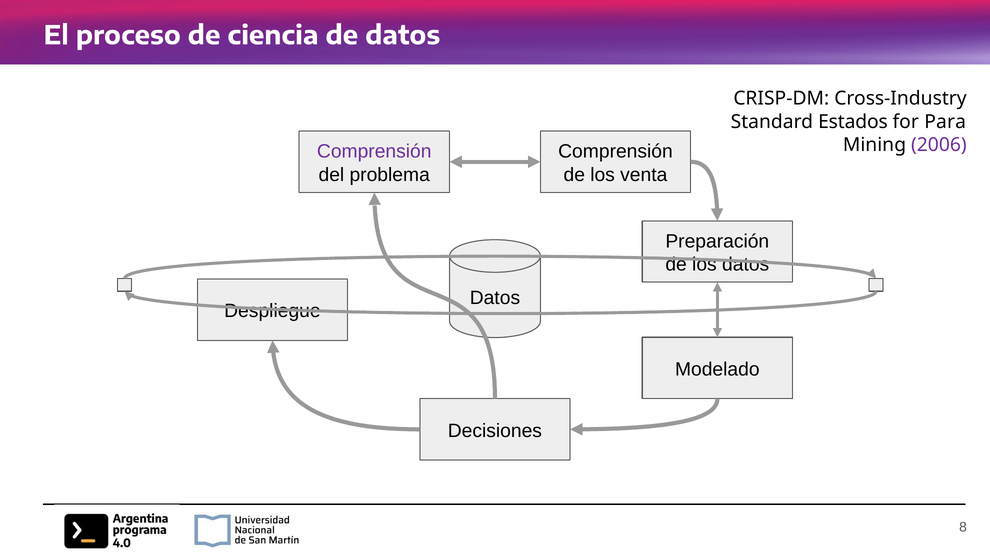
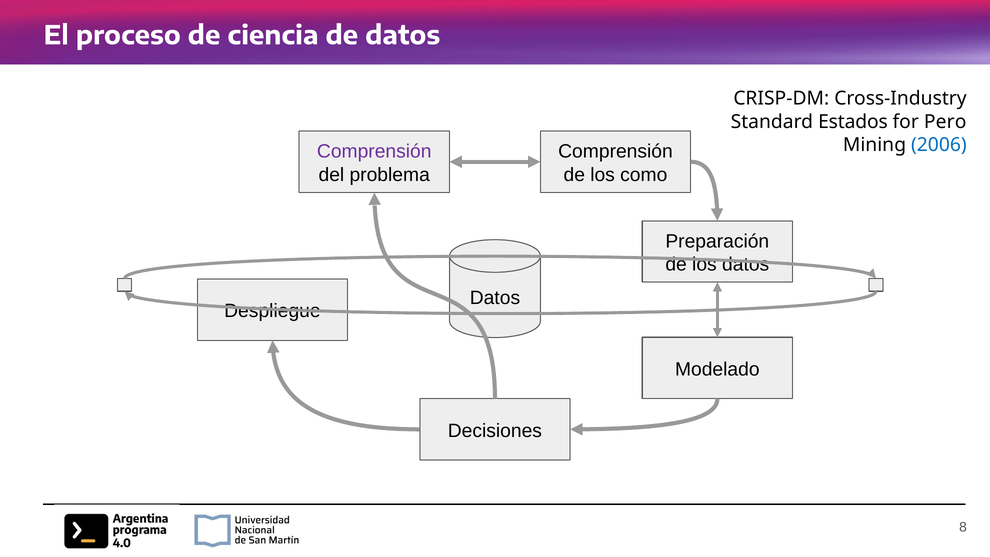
Para: Para -> Pero (945, 122)
2006 colour: purple -> blue (939, 145)
venta: venta -> como (644, 175)
